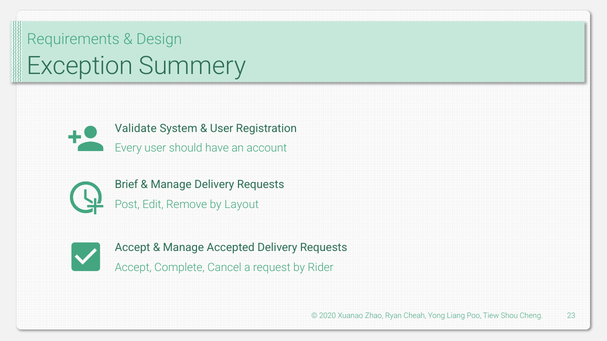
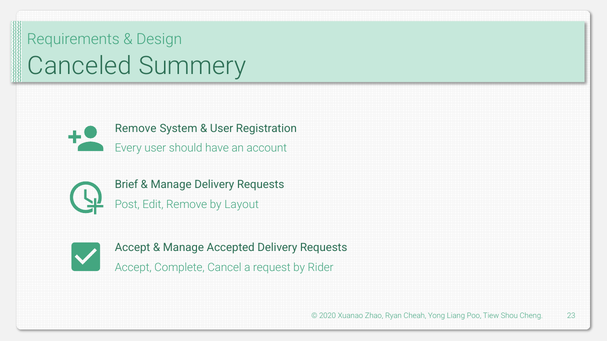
Exception: Exception -> Canceled (80, 66)
Validate: Validate -> Remove (136, 128)
